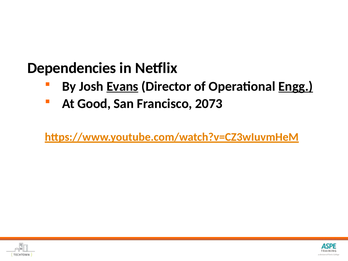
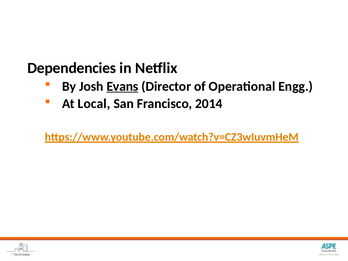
Engg underline: present -> none (296, 86)
Good: Good -> Local (94, 104)
2073: 2073 -> 2014 (209, 104)
